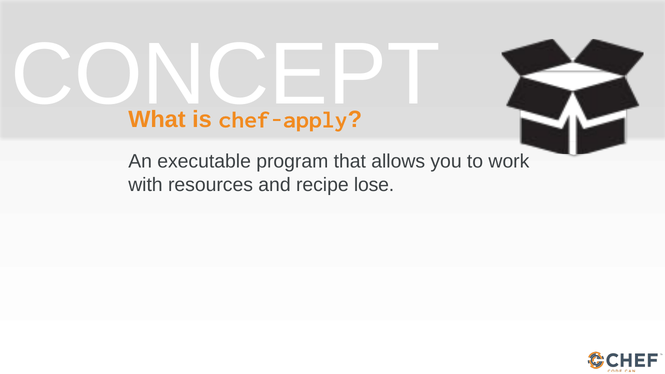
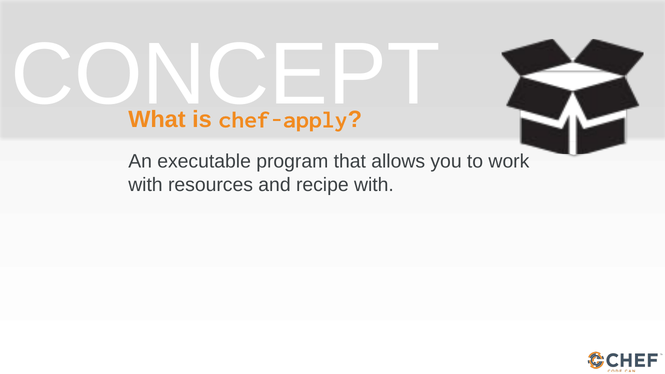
recipe lose: lose -> with (374, 185)
